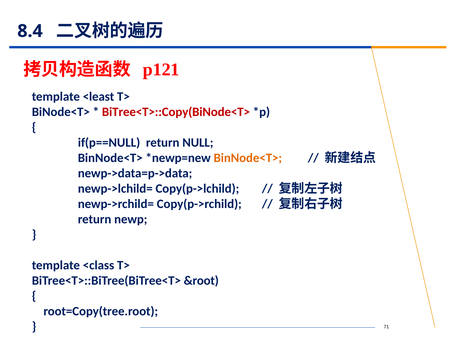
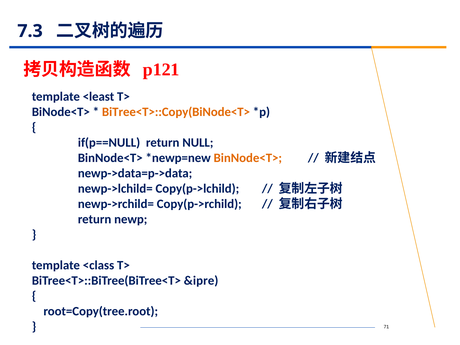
8.4: 8.4 -> 7.3 (30, 31)
BiTree<T>::Copy(BiNode<T> colour: red -> orange (176, 112)
&root: &root -> &ipre (201, 281)
